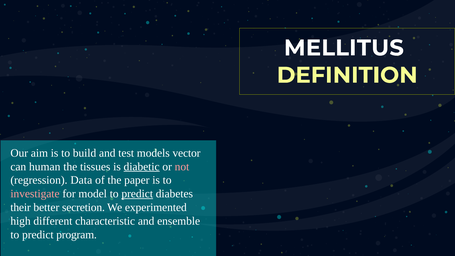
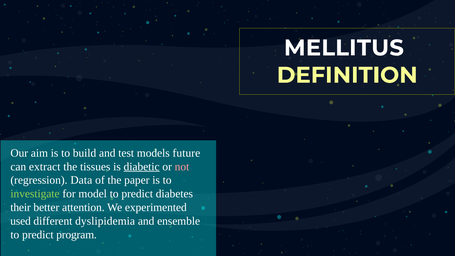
vector: vector -> future (186, 153)
human: human -> extract (45, 167)
investigate colour: pink -> light green (35, 194)
predict underline: present -> none (137, 194)
secretion: secretion -> attention (83, 207)
high: high -> used (21, 221)
characteristic: characteristic -> dyslipidemia (105, 221)
